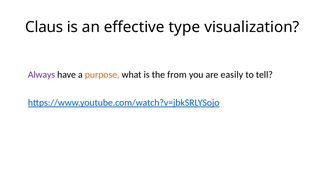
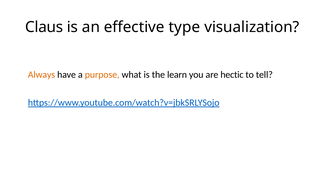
Always colour: purple -> orange (42, 75)
from: from -> learn (177, 75)
easily: easily -> hectic (232, 75)
